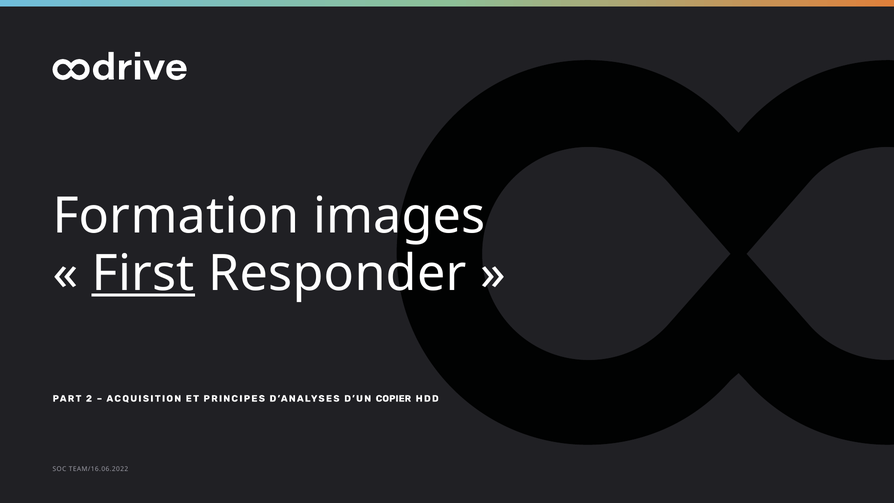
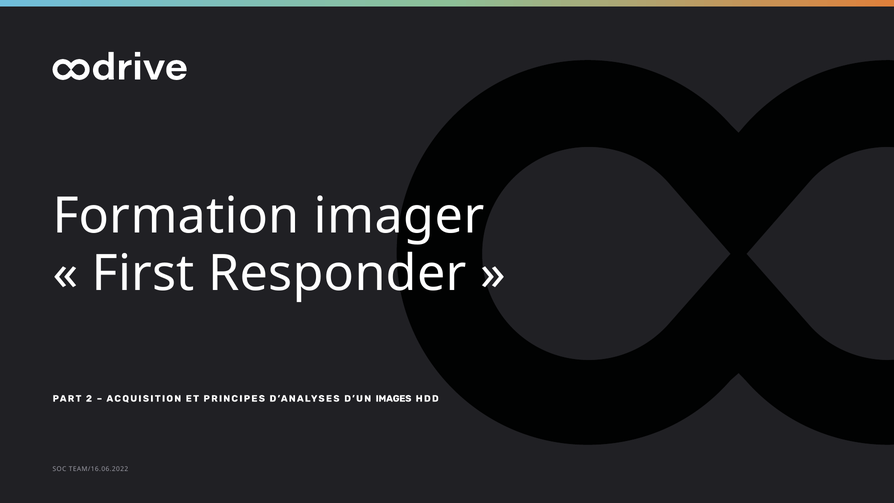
images: images -> imager (399, 216)
First underline: present -> none (143, 273)
COPIER: COPIER -> IMAGES (394, 398)
